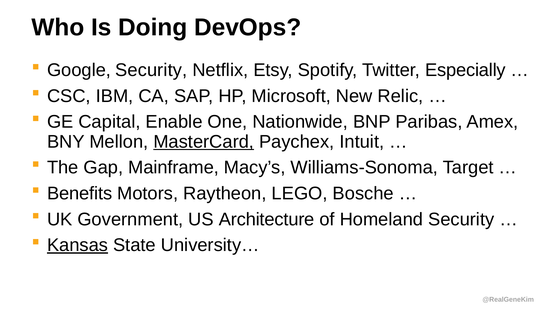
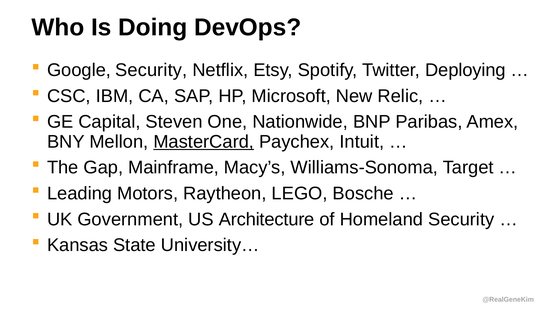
Especially: Especially -> Deploying (465, 70)
Enable: Enable -> Steven (174, 122)
Benefits: Benefits -> Leading (80, 193)
Kansas underline: present -> none (78, 245)
